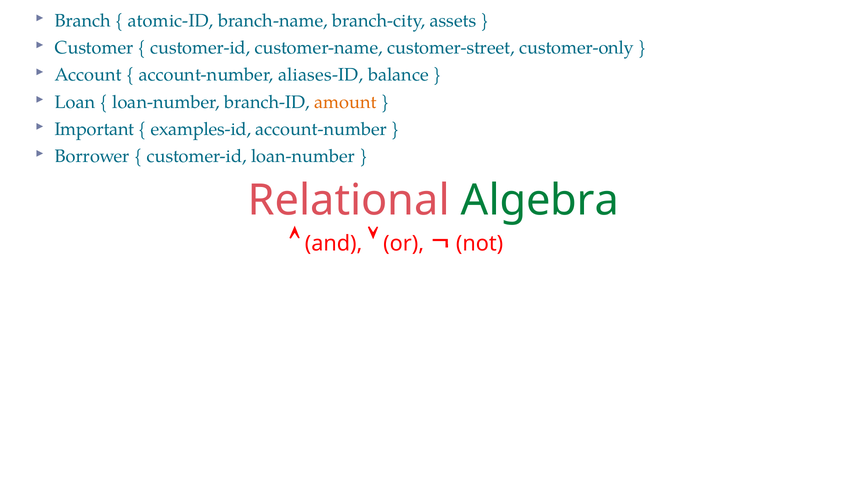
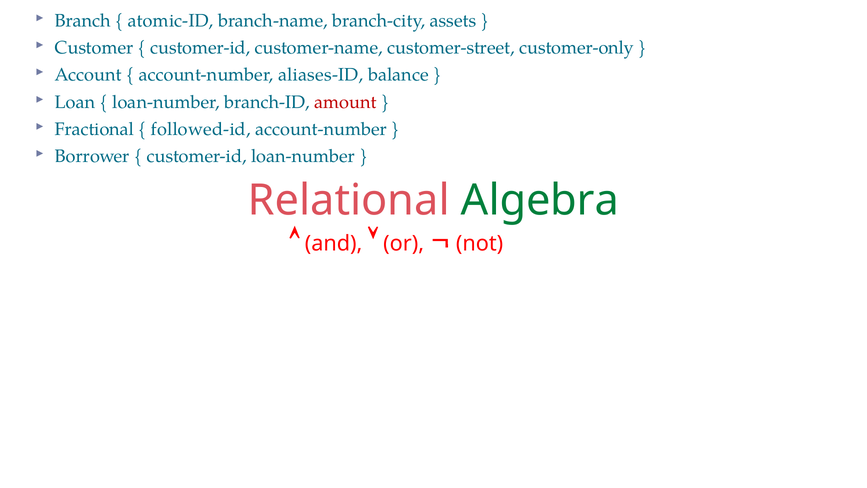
amount colour: orange -> red (345, 102)
Important: Important -> Fractional (94, 129)
examples-id: examples-id -> followed-id (201, 129)
